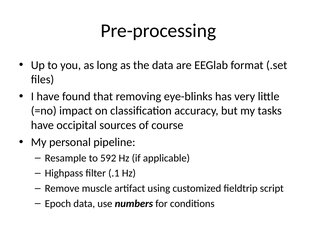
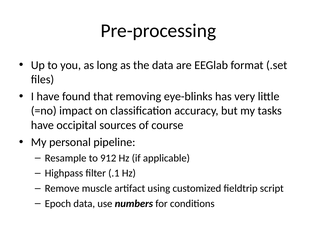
592: 592 -> 912 (108, 158)
